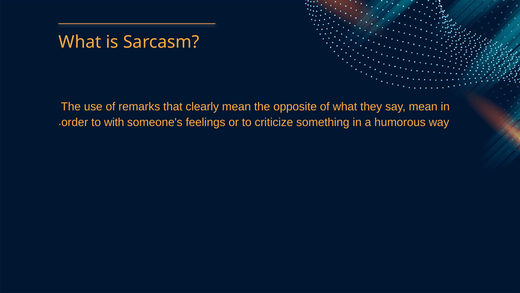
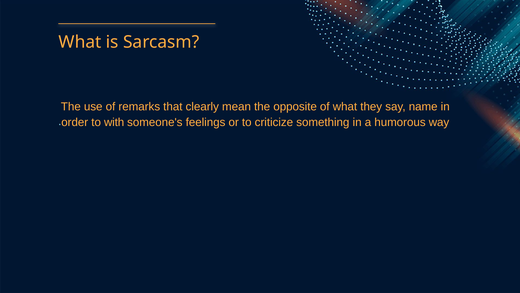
say mean: mean -> name (423, 106)
